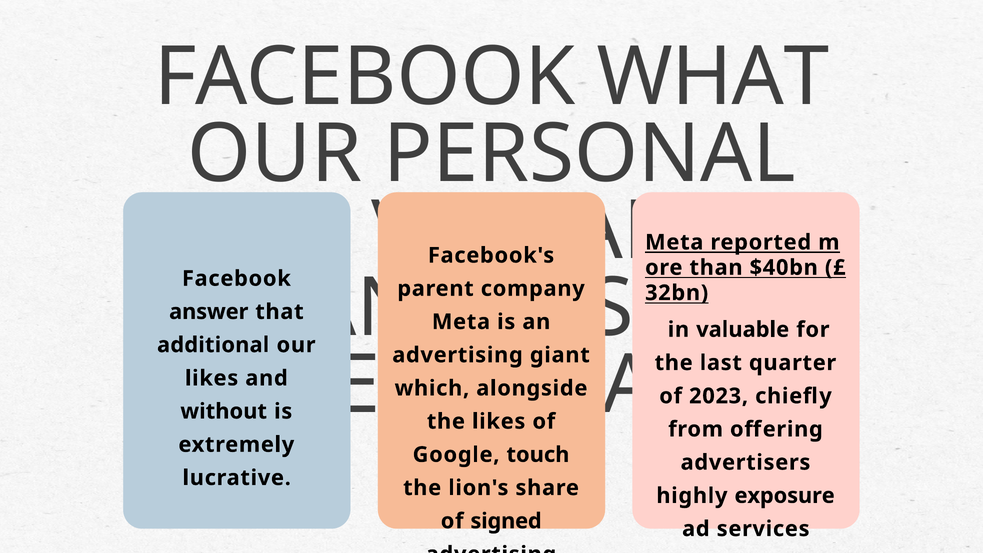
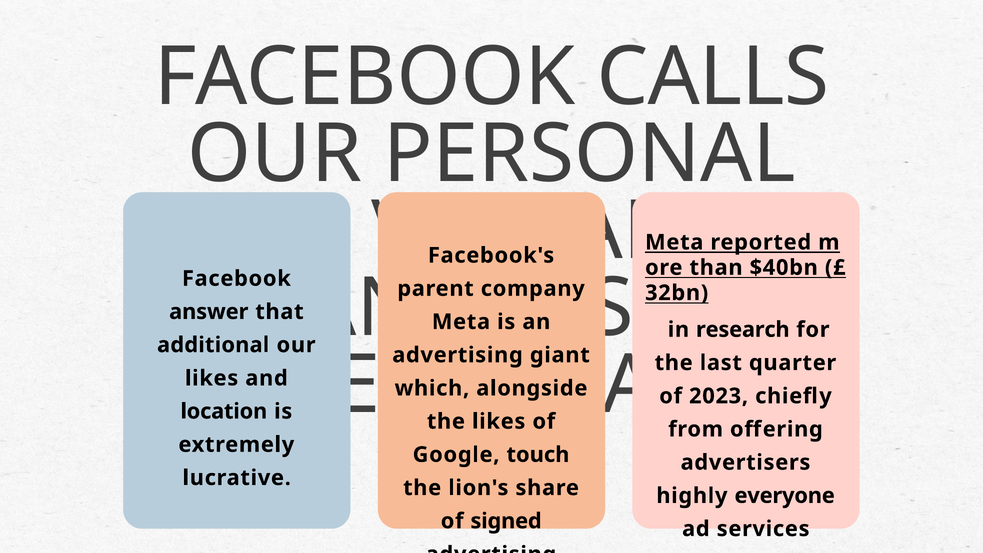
WHAT: WHAT -> CALLS (713, 77)
valuable: valuable -> research (743, 330)
without: without -> location (224, 411)
exposure: exposure -> everyone (785, 496)
